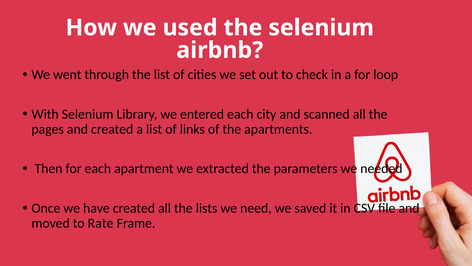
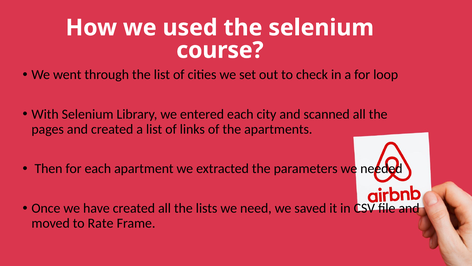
airbnb: airbnb -> course (220, 50)
